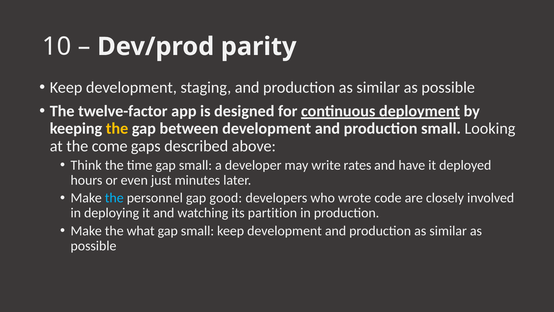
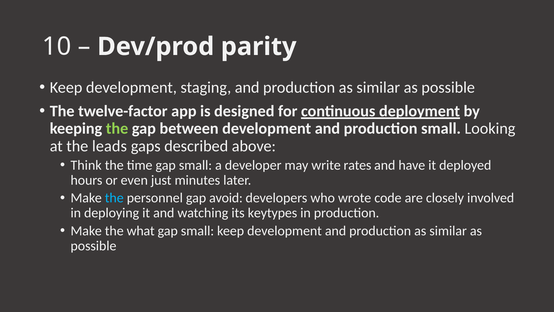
the colour: yellow -> light green (117, 128)
come: come -> leads (109, 146)
good: good -> avoid (226, 198)
partition: partition -> keytypes (272, 213)
